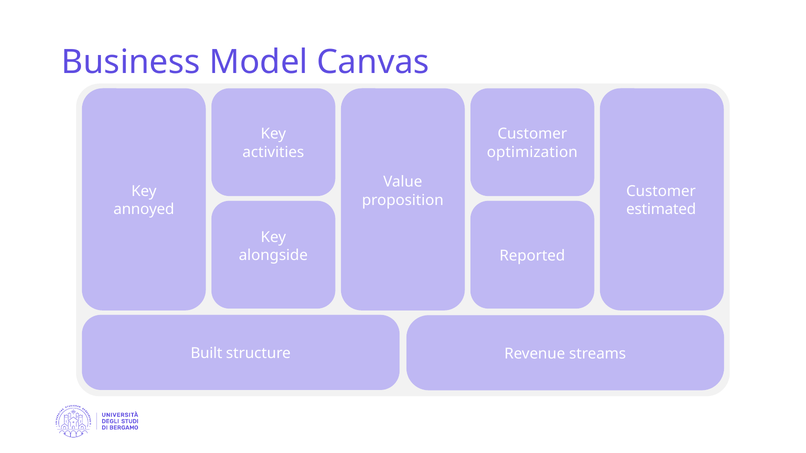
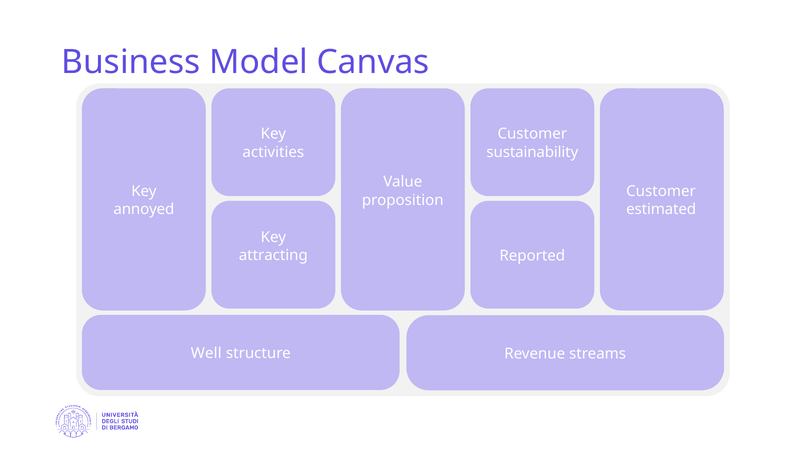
optimization: optimization -> sustainability (532, 152)
alongside: alongside -> attracting (273, 256)
Built: Built -> Well (206, 354)
